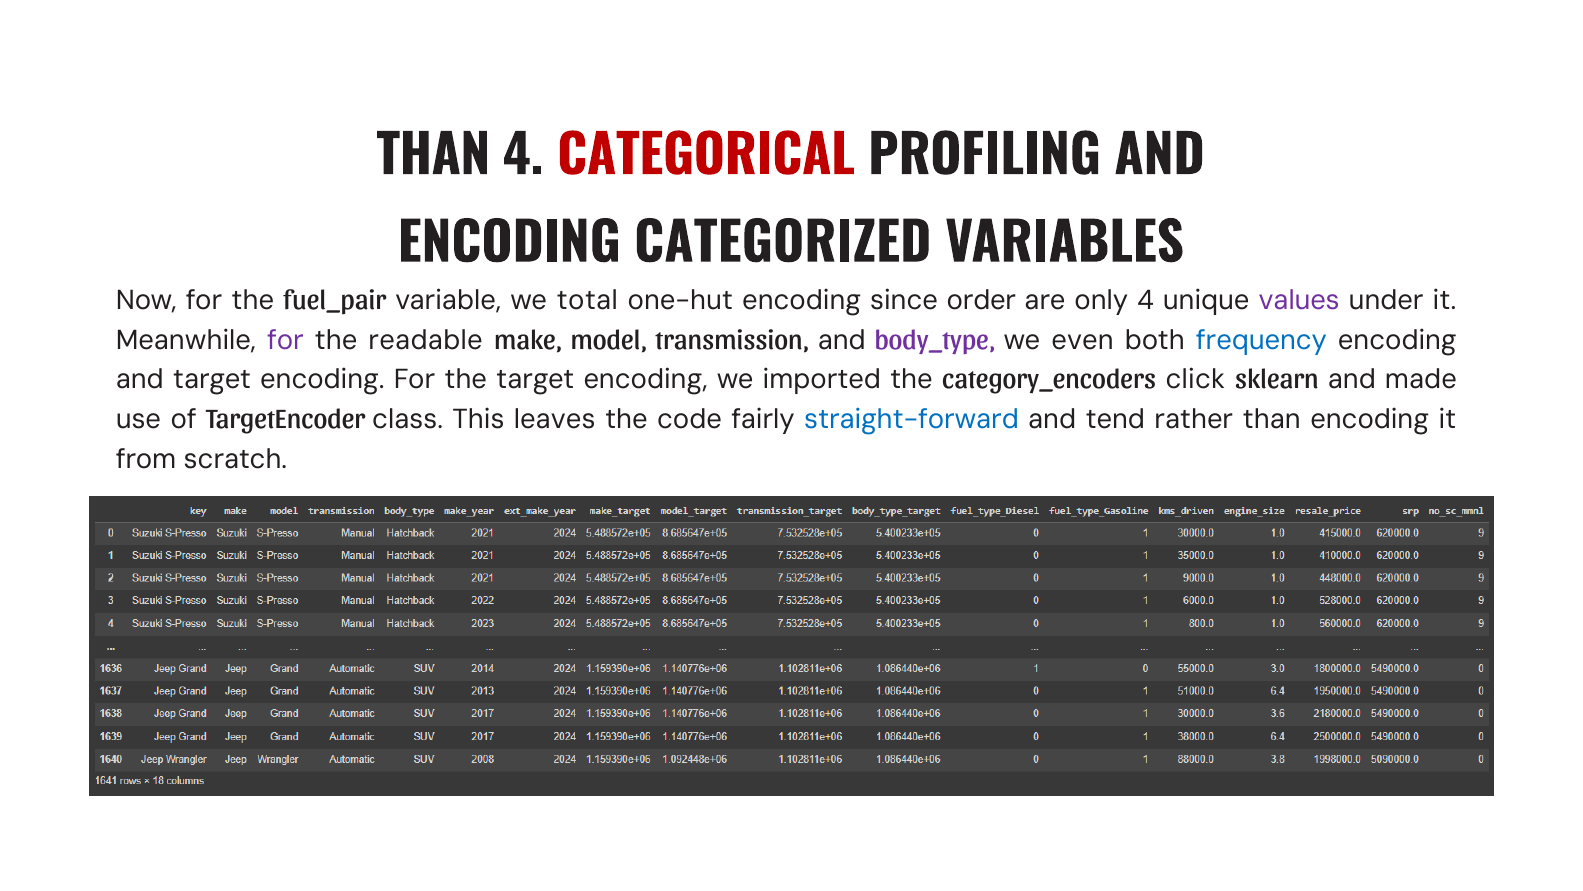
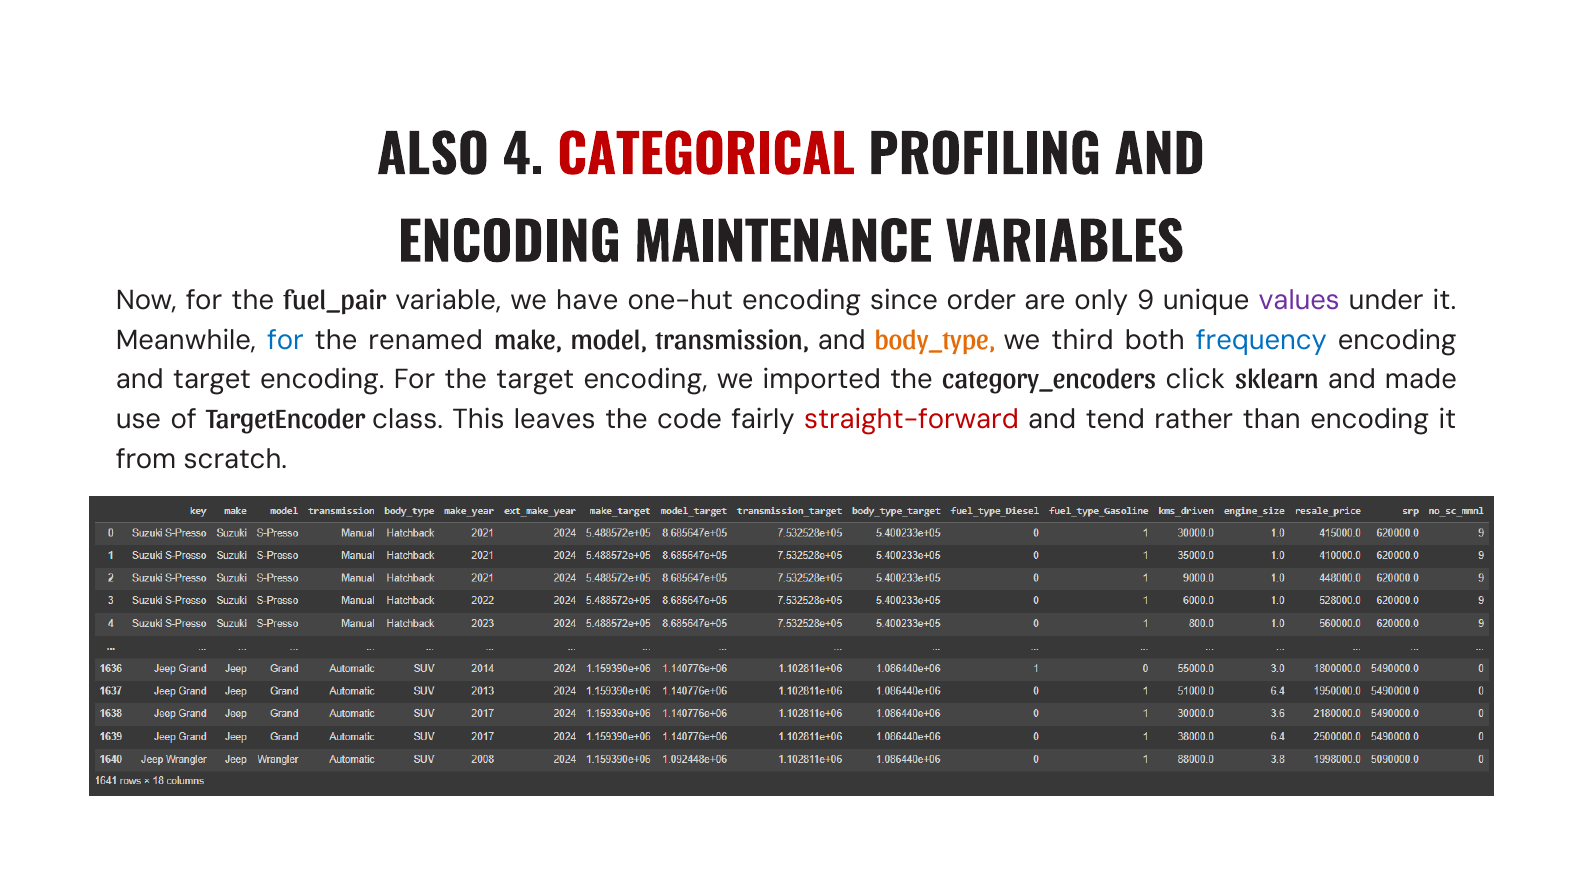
THAN: THAN -> ALSO (433, 156)
CATEGORIZED: CATEGORIZED -> MAINTENANCE (783, 244)
total: total -> have (587, 301)
only 4: 4 -> 9 (1146, 301)
for colour: purple -> blue (286, 340)
readable: readable -> renamed (426, 340)
body_type colour: purple -> orange (935, 340)
even: even -> third (1082, 340)
straight-forward colour: blue -> red (912, 419)
